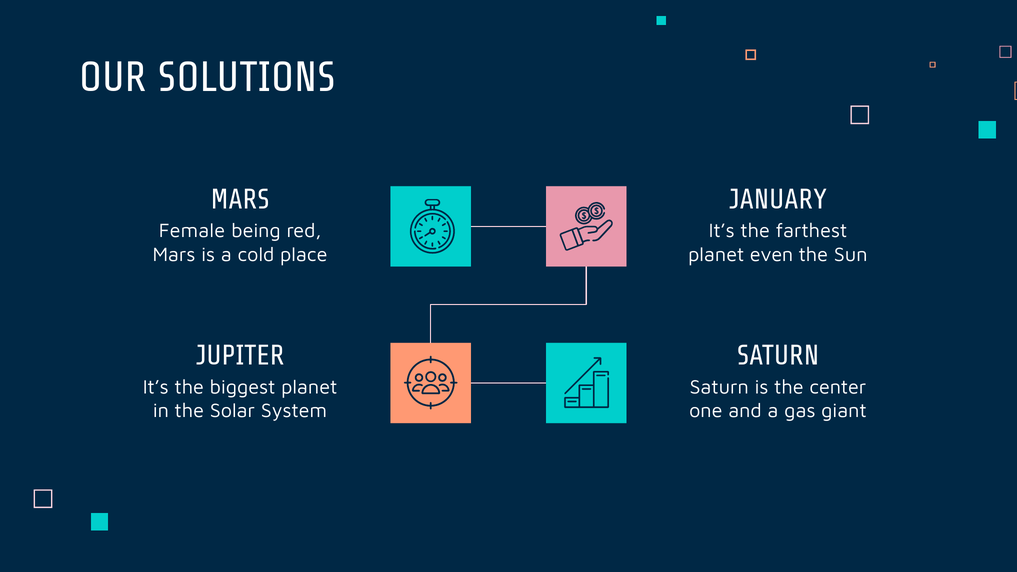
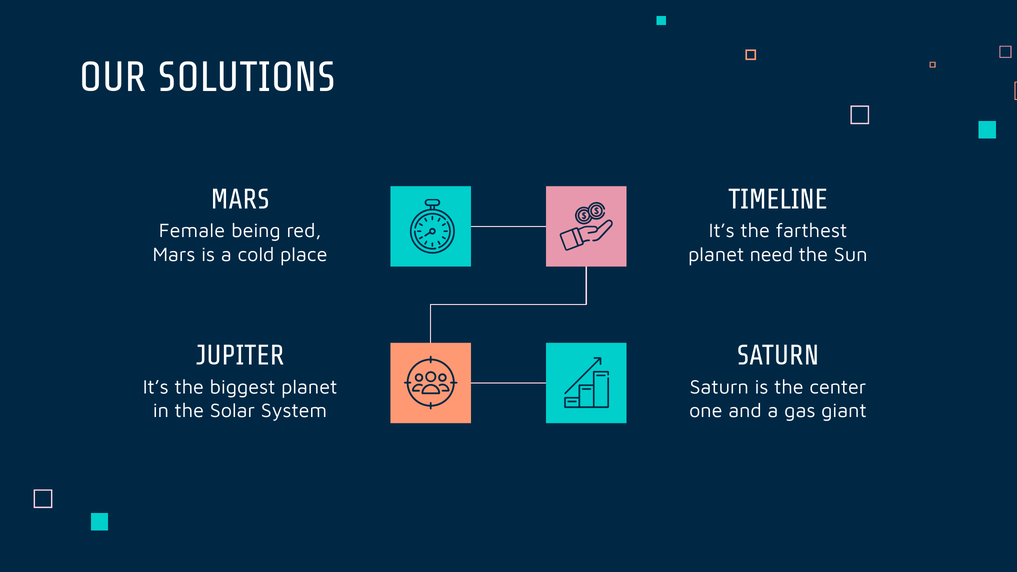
JANUARY: JANUARY -> TIMELINE (778, 199)
even: even -> need (772, 255)
